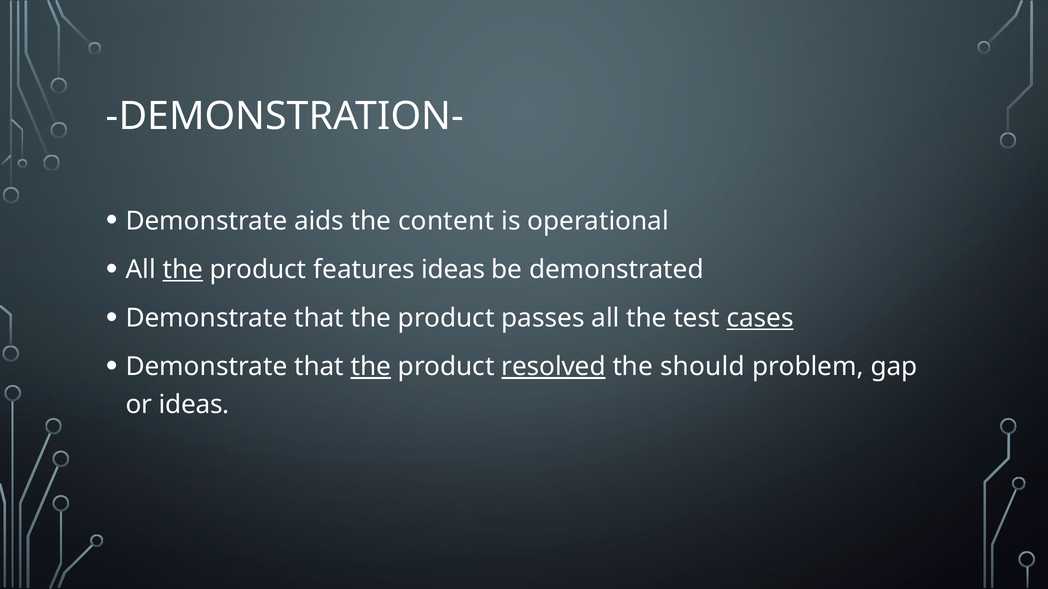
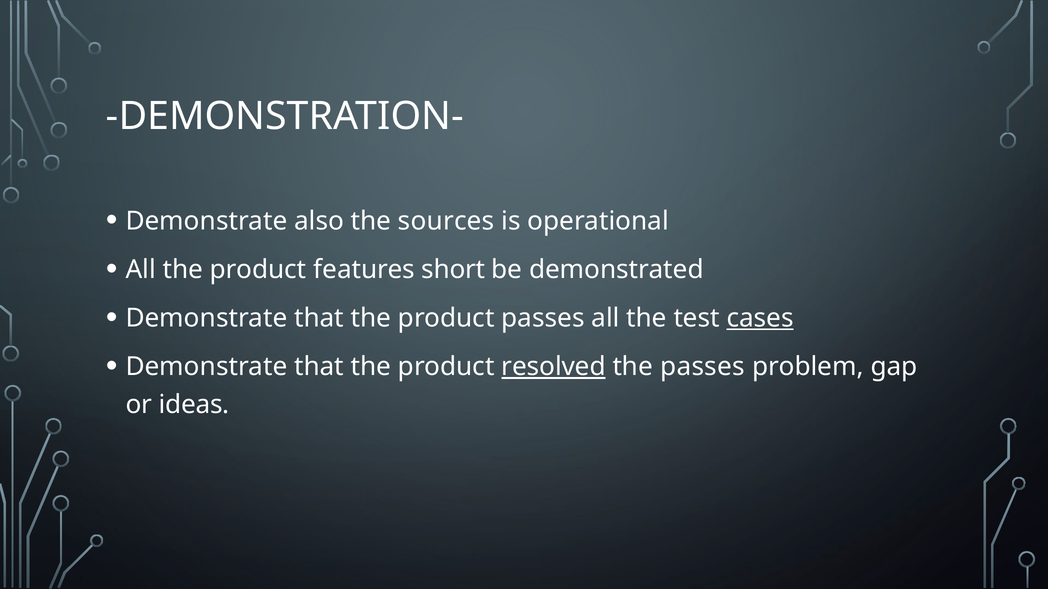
aids: aids -> also (319, 221)
content: content -> sources (446, 221)
the underline: present -> none (183, 270)
features ideas: ideas -> short (453, 270)
the underline: present -> none (371, 367)
the should: should -> passes (703, 367)
